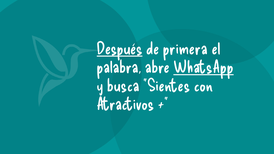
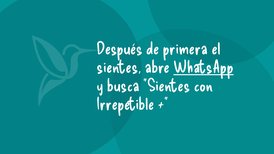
Después underline: present -> none (120, 49)
palabra: palabra -> sientes (119, 67)
Atractivos: Atractivos -> Irrepetible (125, 104)
